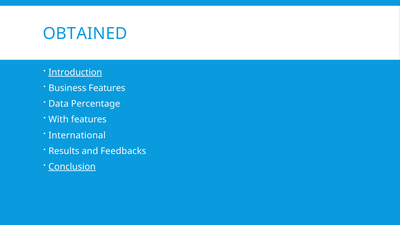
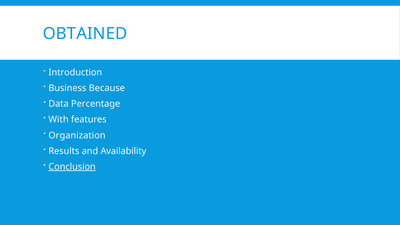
Introduction underline: present -> none (75, 72)
Business Features: Features -> Because (107, 88)
International: International -> Organization (77, 135)
Feedbacks: Feedbacks -> Availability (123, 151)
